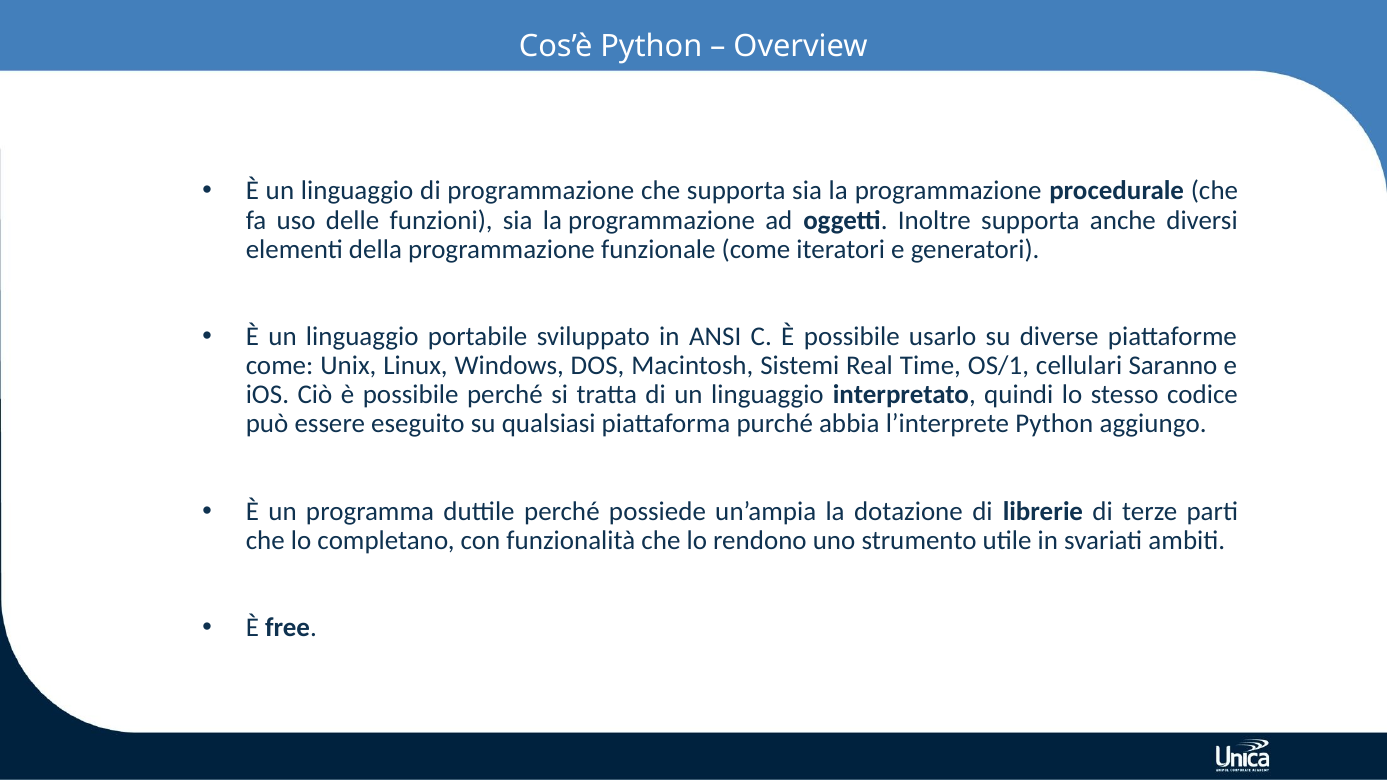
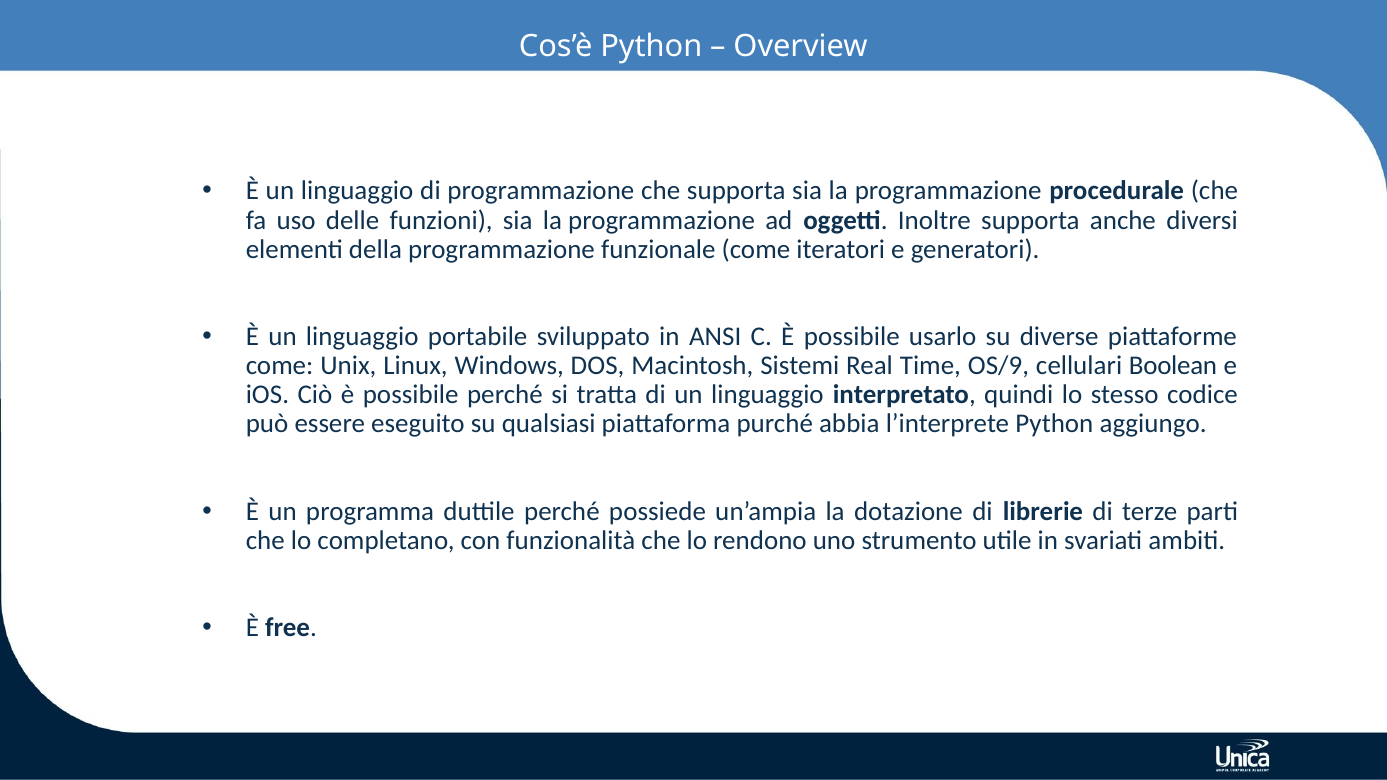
OS/1: OS/1 -> OS/9 (998, 366)
Saranno: Saranno -> Boolean (1173, 366)
